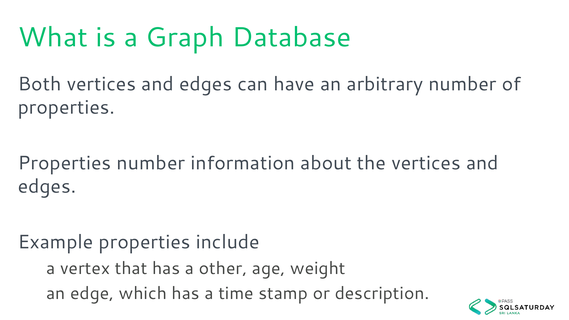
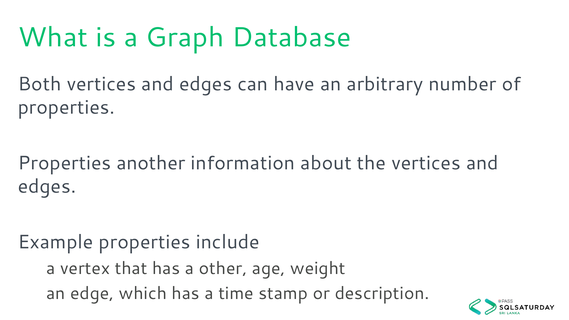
Properties number: number -> another (151, 163)
